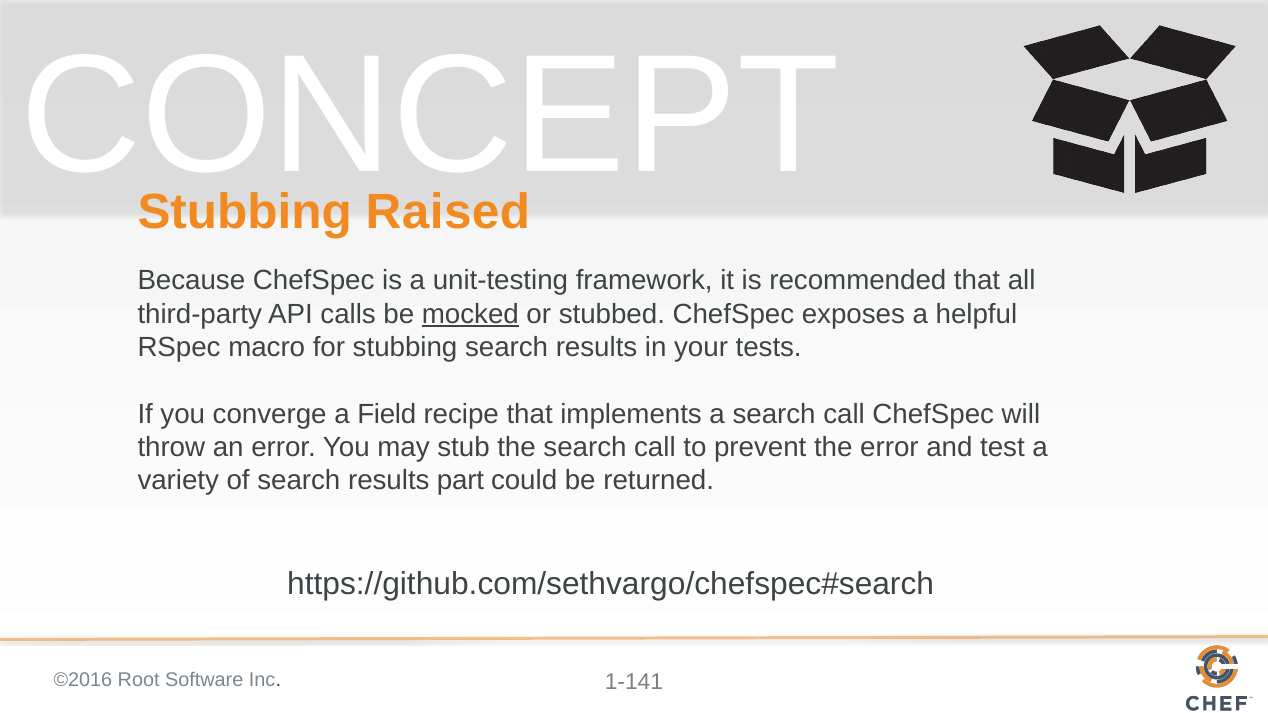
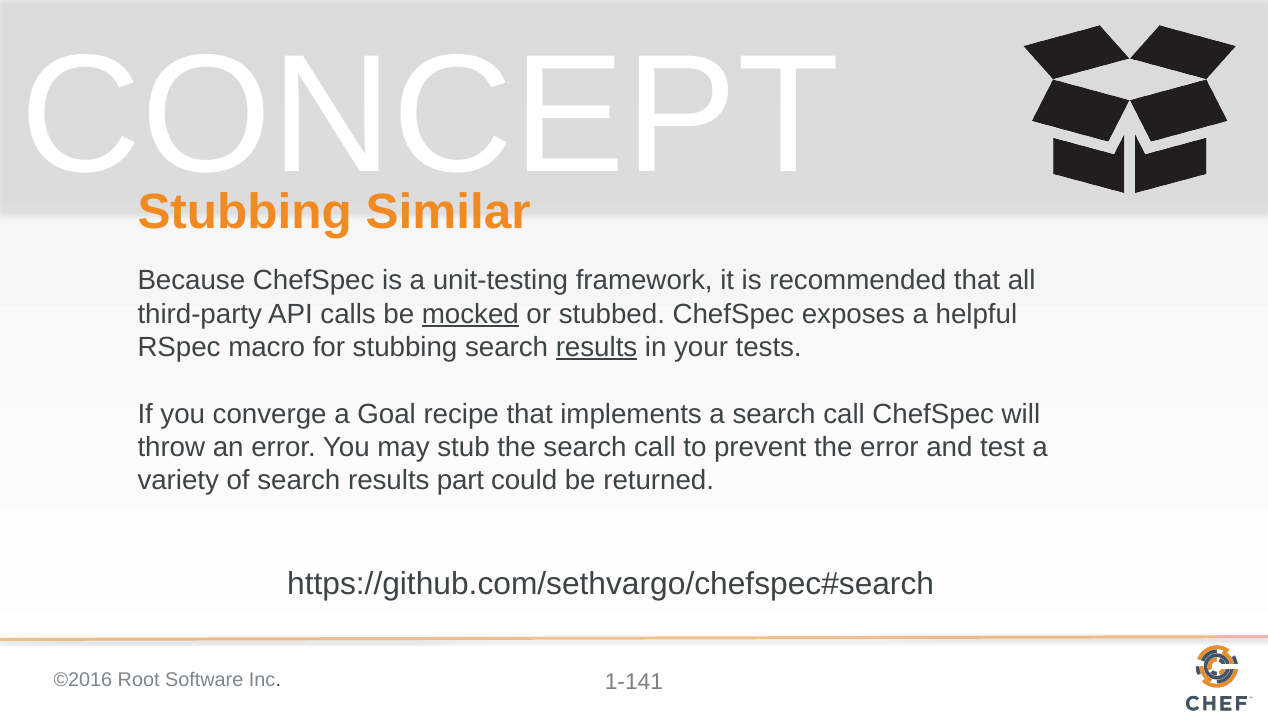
Raised: Raised -> Similar (448, 213)
results underline: none -> present (597, 348)
Field: Field -> Goal (387, 414)
